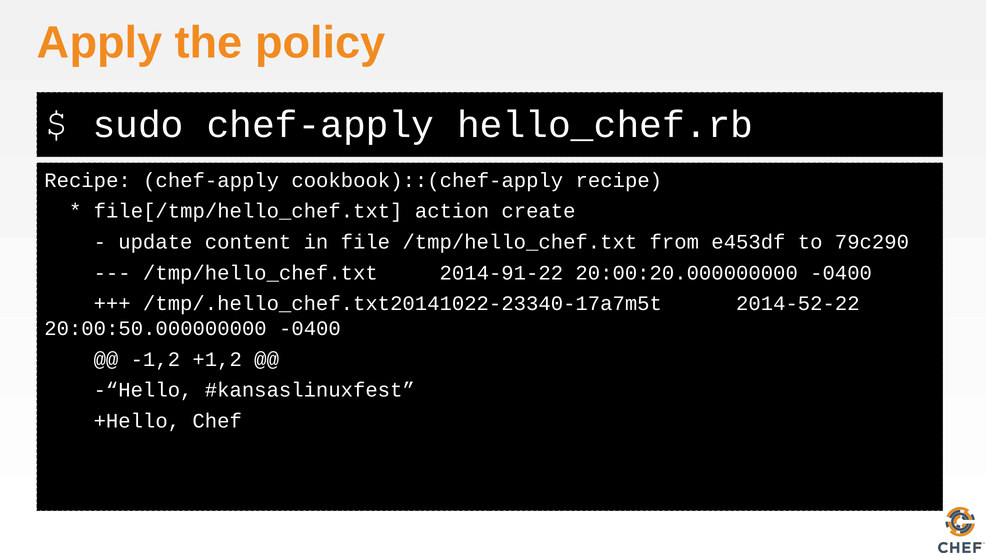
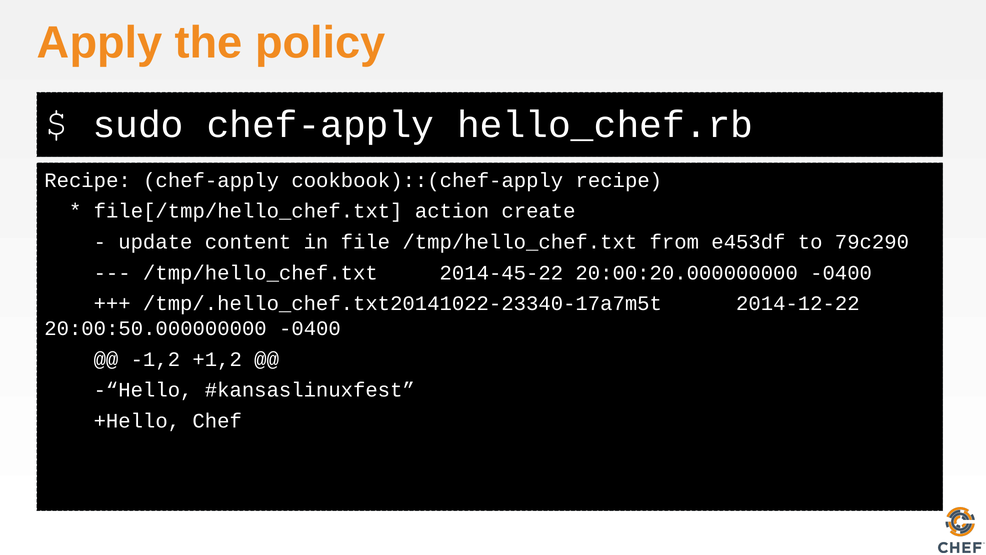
2014-91-22: 2014-91-22 -> 2014-45-22 (501, 273)
2014-52-22: 2014-52-22 -> 2014-12-22 (798, 303)
